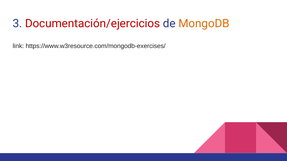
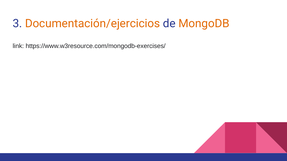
Documentación/ejercicios colour: red -> orange (93, 23)
